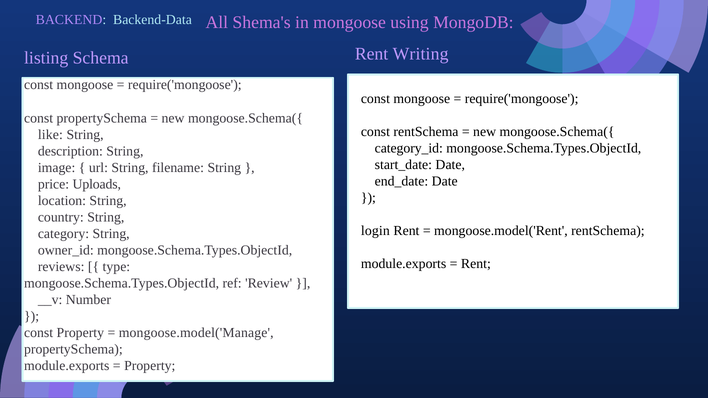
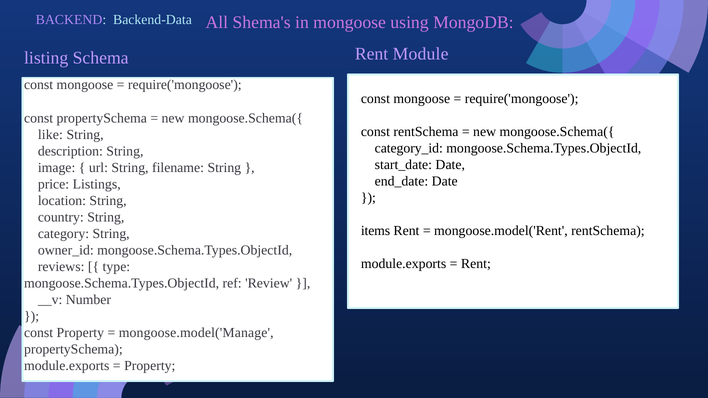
Writing: Writing -> Module (421, 54)
Uploads: Uploads -> Listings (97, 184)
login: login -> items (376, 231)
